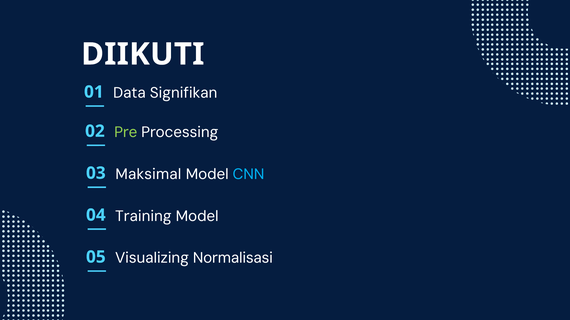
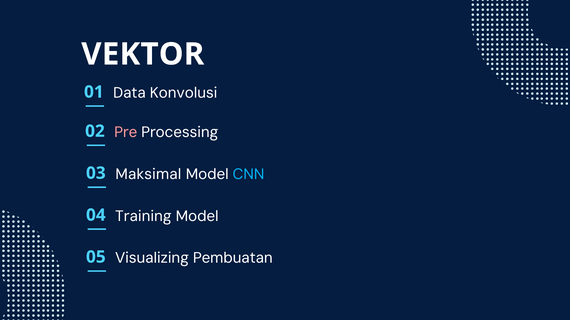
DIIKUTI: DIIKUTI -> VEKTOR (143, 54)
Signifikan: Signifikan -> Konvolusi (184, 93)
Pre colour: light green -> pink (126, 132)
Normalisasi: Normalisasi -> Pembuatan (233, 259)
